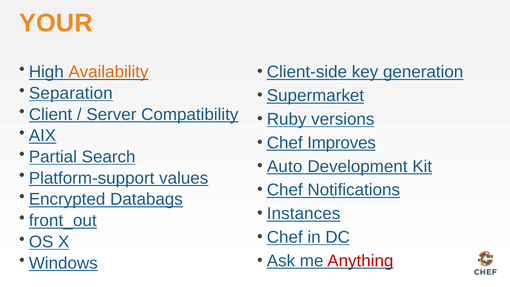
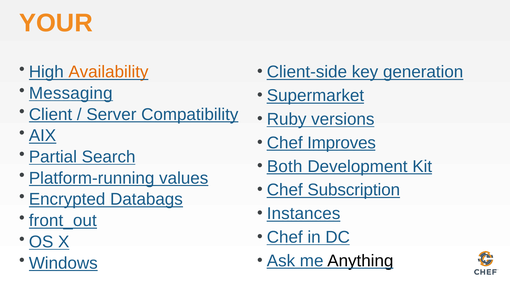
Separation: Separation -> Messaging (71, 93)
Auto: Auto -> Both (285, 166)
Platform-support: Platform-support -> Platform-running (92, 178)
Notifications: Notifications -> Subscription (354, 190)
Anything colour: red -> black (360, 261)
